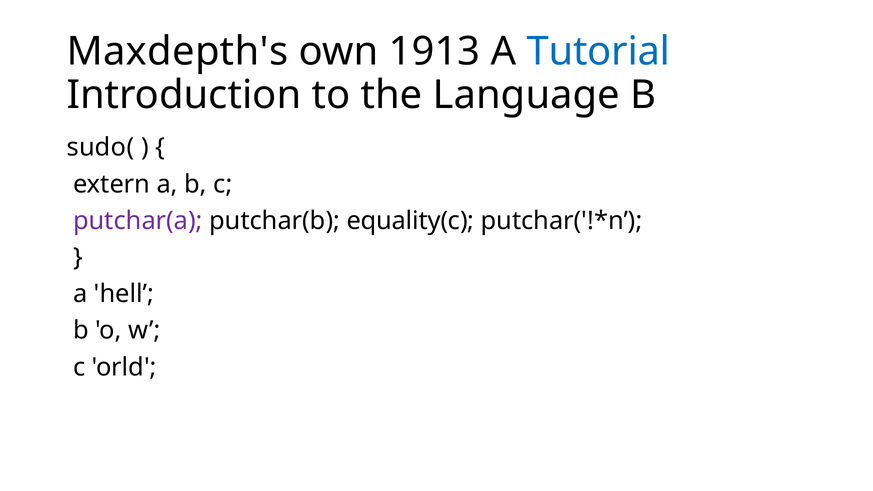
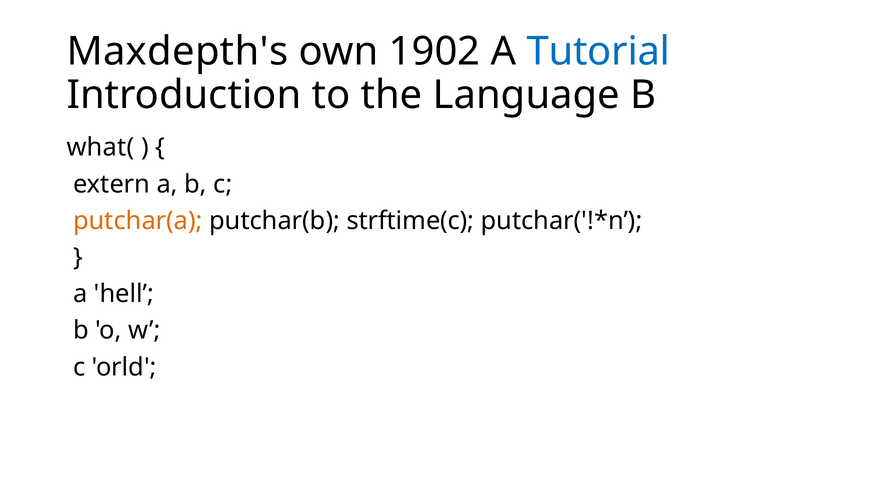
1913: 1913 -> 1902 (435, 52)
sudo(: sudo( -> what( (100, 148)
putchar(a colour: purple -> orange (138, 221)
equality(c: equality(c -> strftime(c (410, 221)
